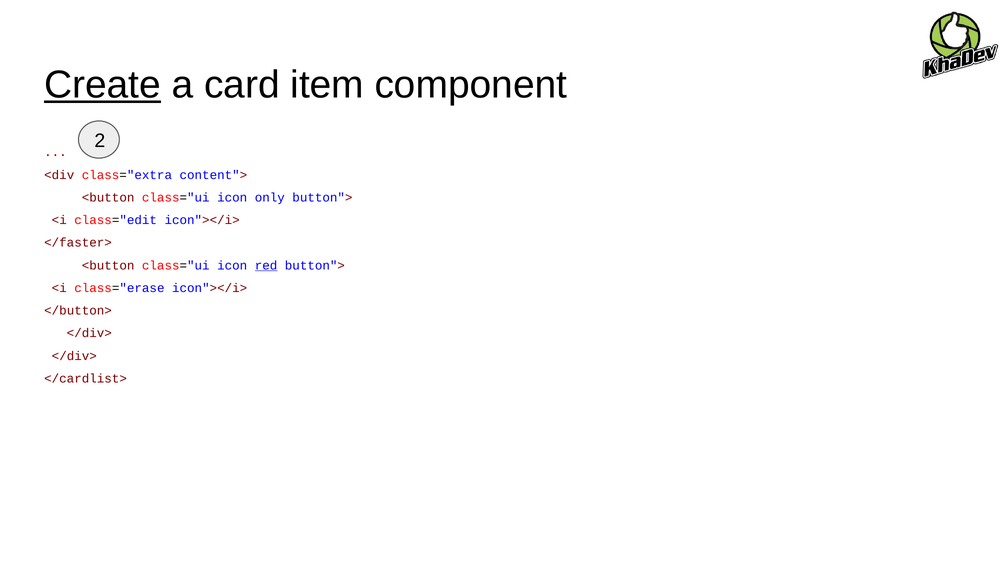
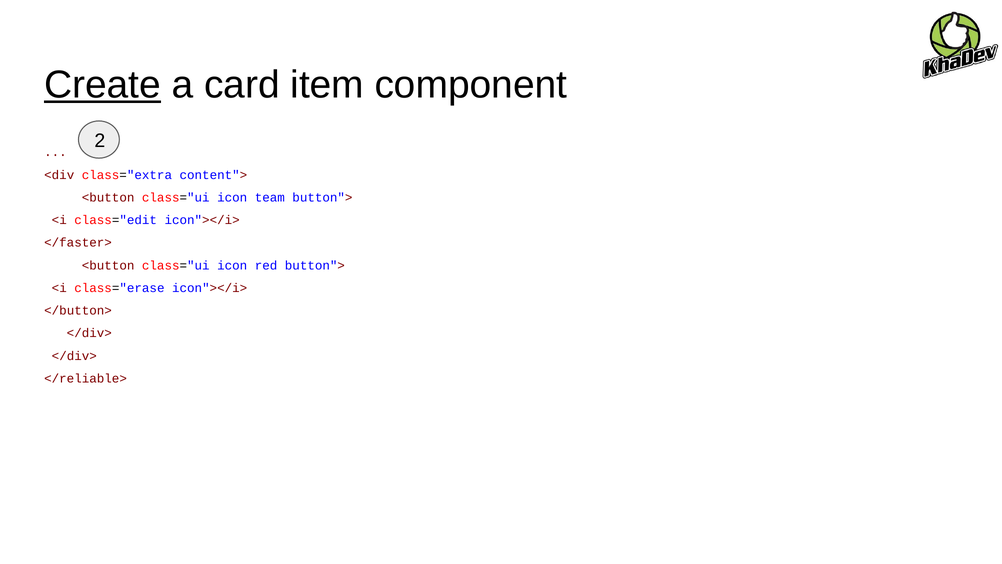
only: only -> team (270, 197)
red underline: present -> none (266, 265)
</cardlist>: </cardlist> -> </reliable> (86, 378)
